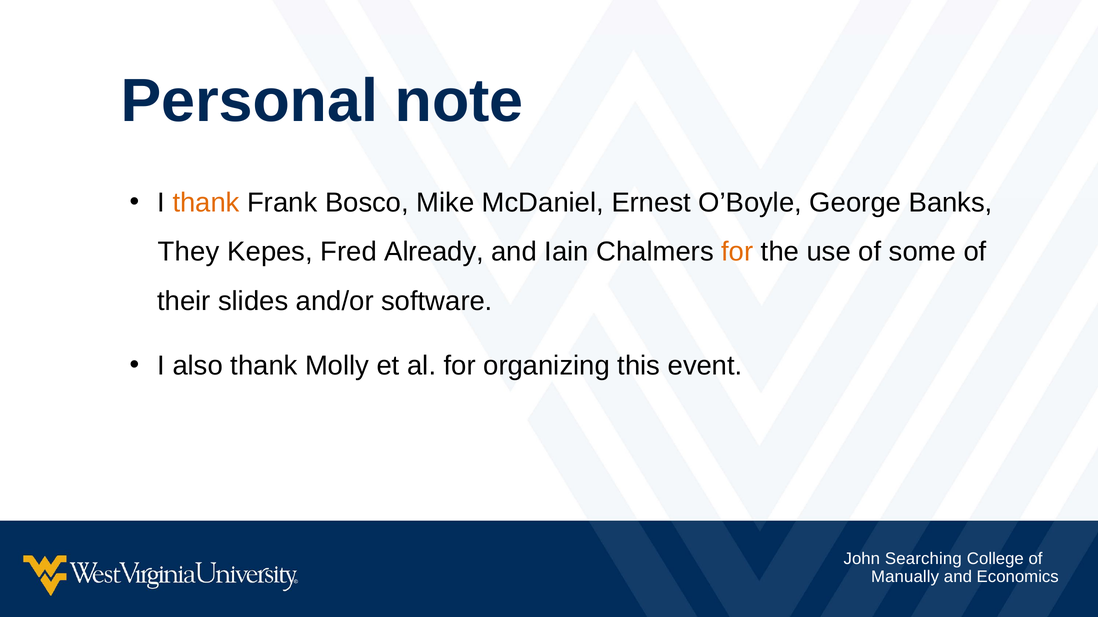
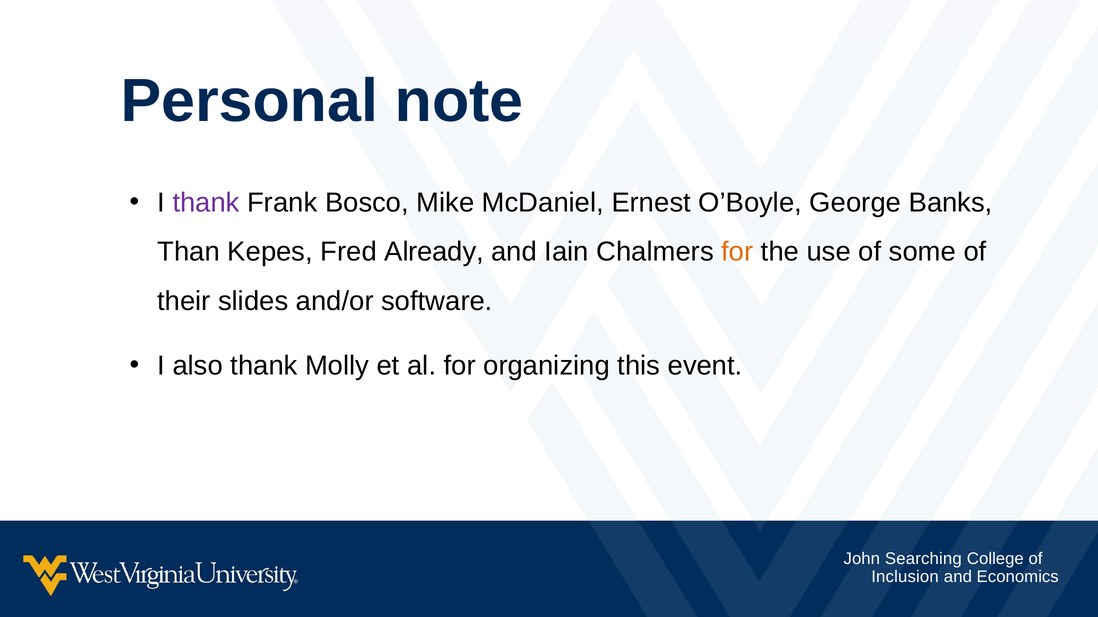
thank colour: orange -> purple (206, 203)
They: They -> Than (189, 252)
Manually: Manually -> Inclusion (905, 577)
